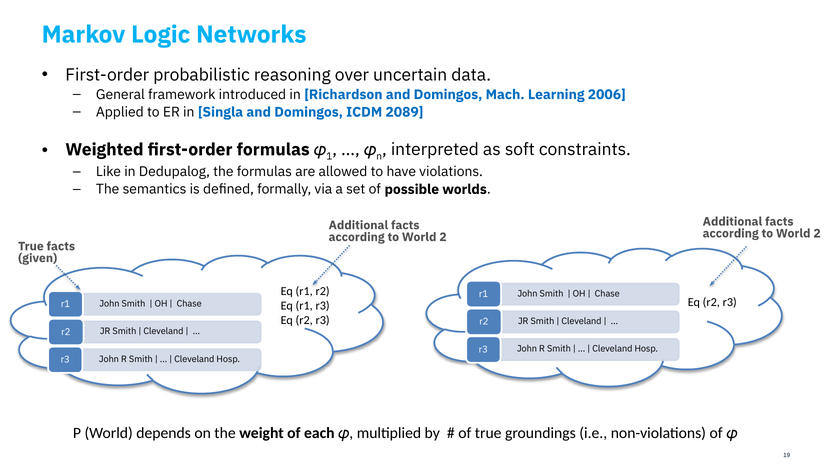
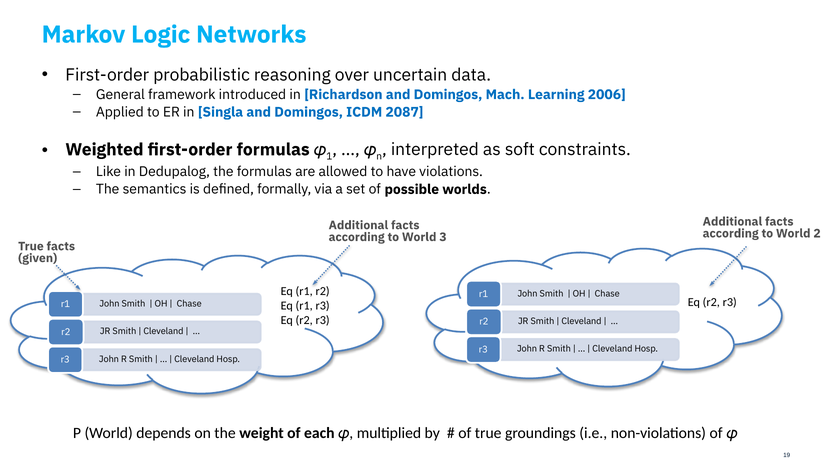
2089: 2089 -> 2087 (404, 112)
2: 2 -> 3 (443, 237)
